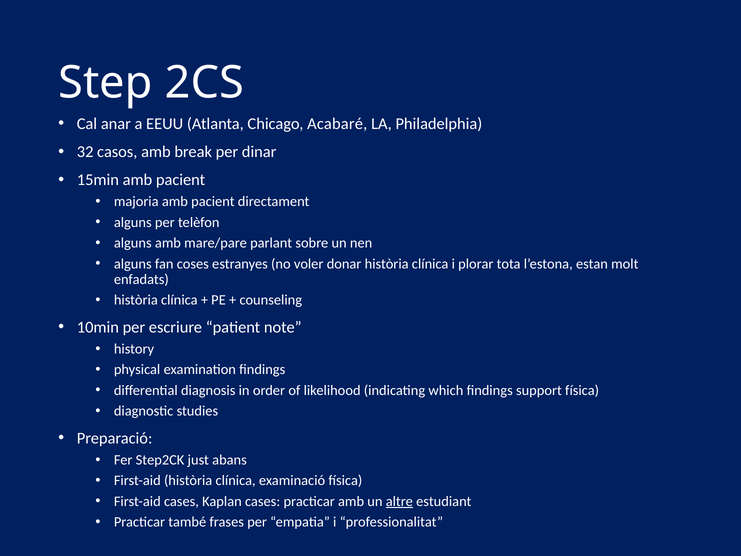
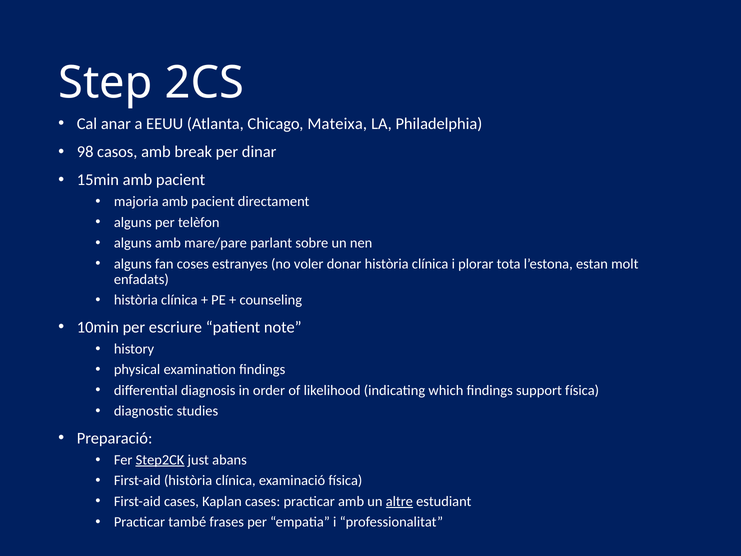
Acabaré: Acabaré -> Mateixa (337, 124)
32: 32 -> 98 (85, 152)
Step2CK underline: none -> present (160, 460)
